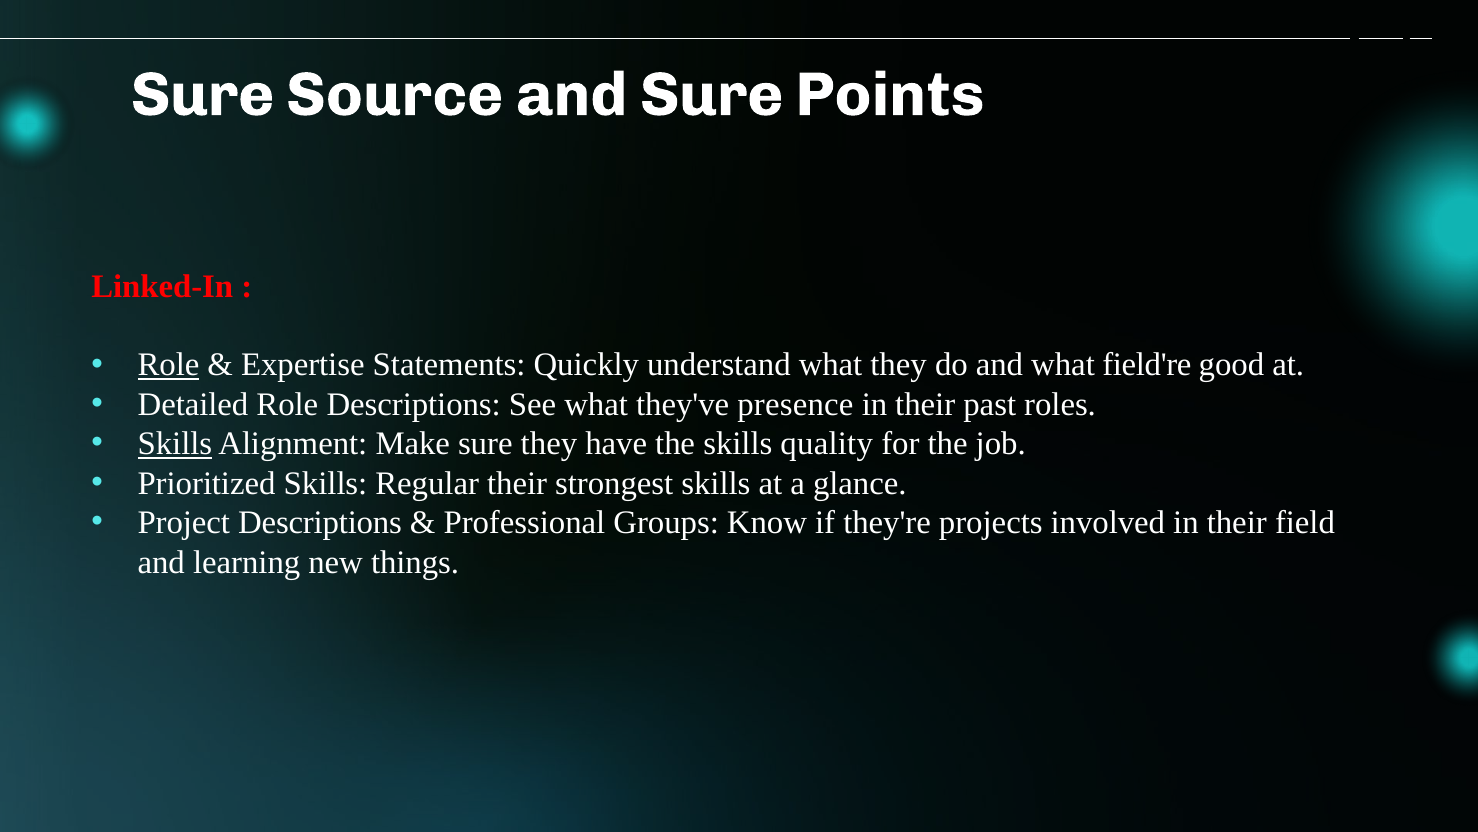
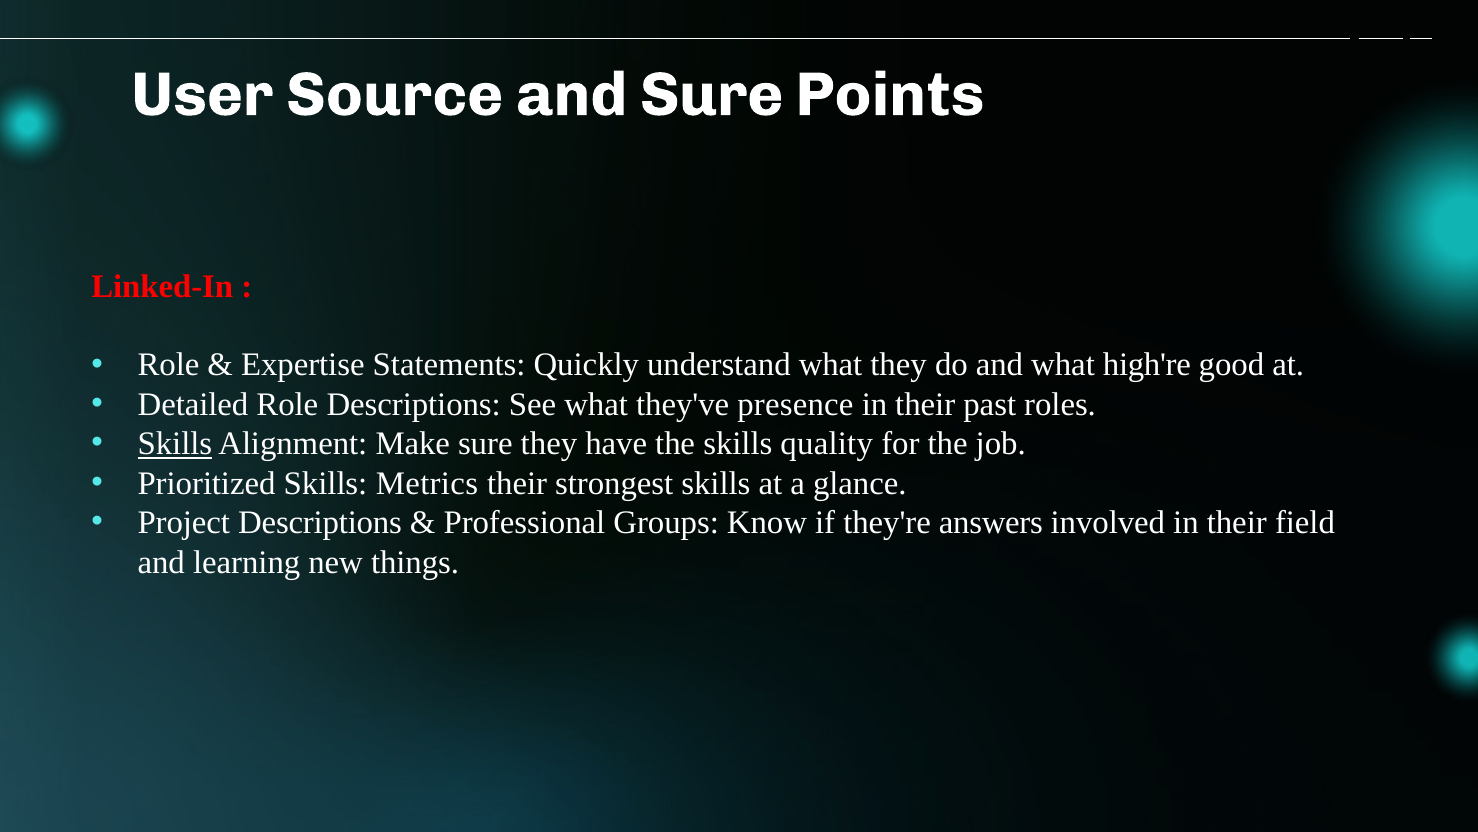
Sure: Sure -> User (202, 95)
Role underline: present -> none (169, 365)
field're: field're -> high're (1147, 365)
Regular: Regular -> Metrics (427, 483)
projects: projects -> answers (991, 522)
